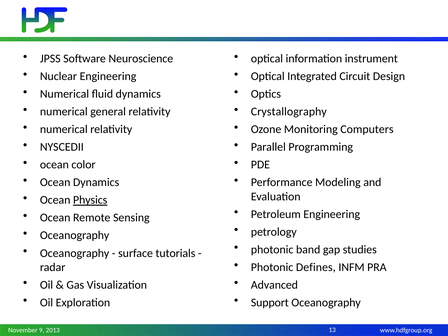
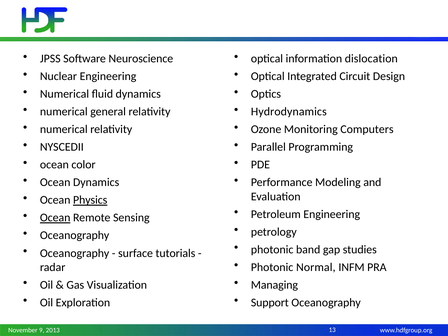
instrument: instrument -> dislocation (371, 59)
Crystallography: Crystallography -> Hydrodynamics (289, 112)
Ocean underline: none -> present (55, 218)
Defines: Defines -> Normal (316, 267)
Advanced: Advanced -> Managing (274, 285)
